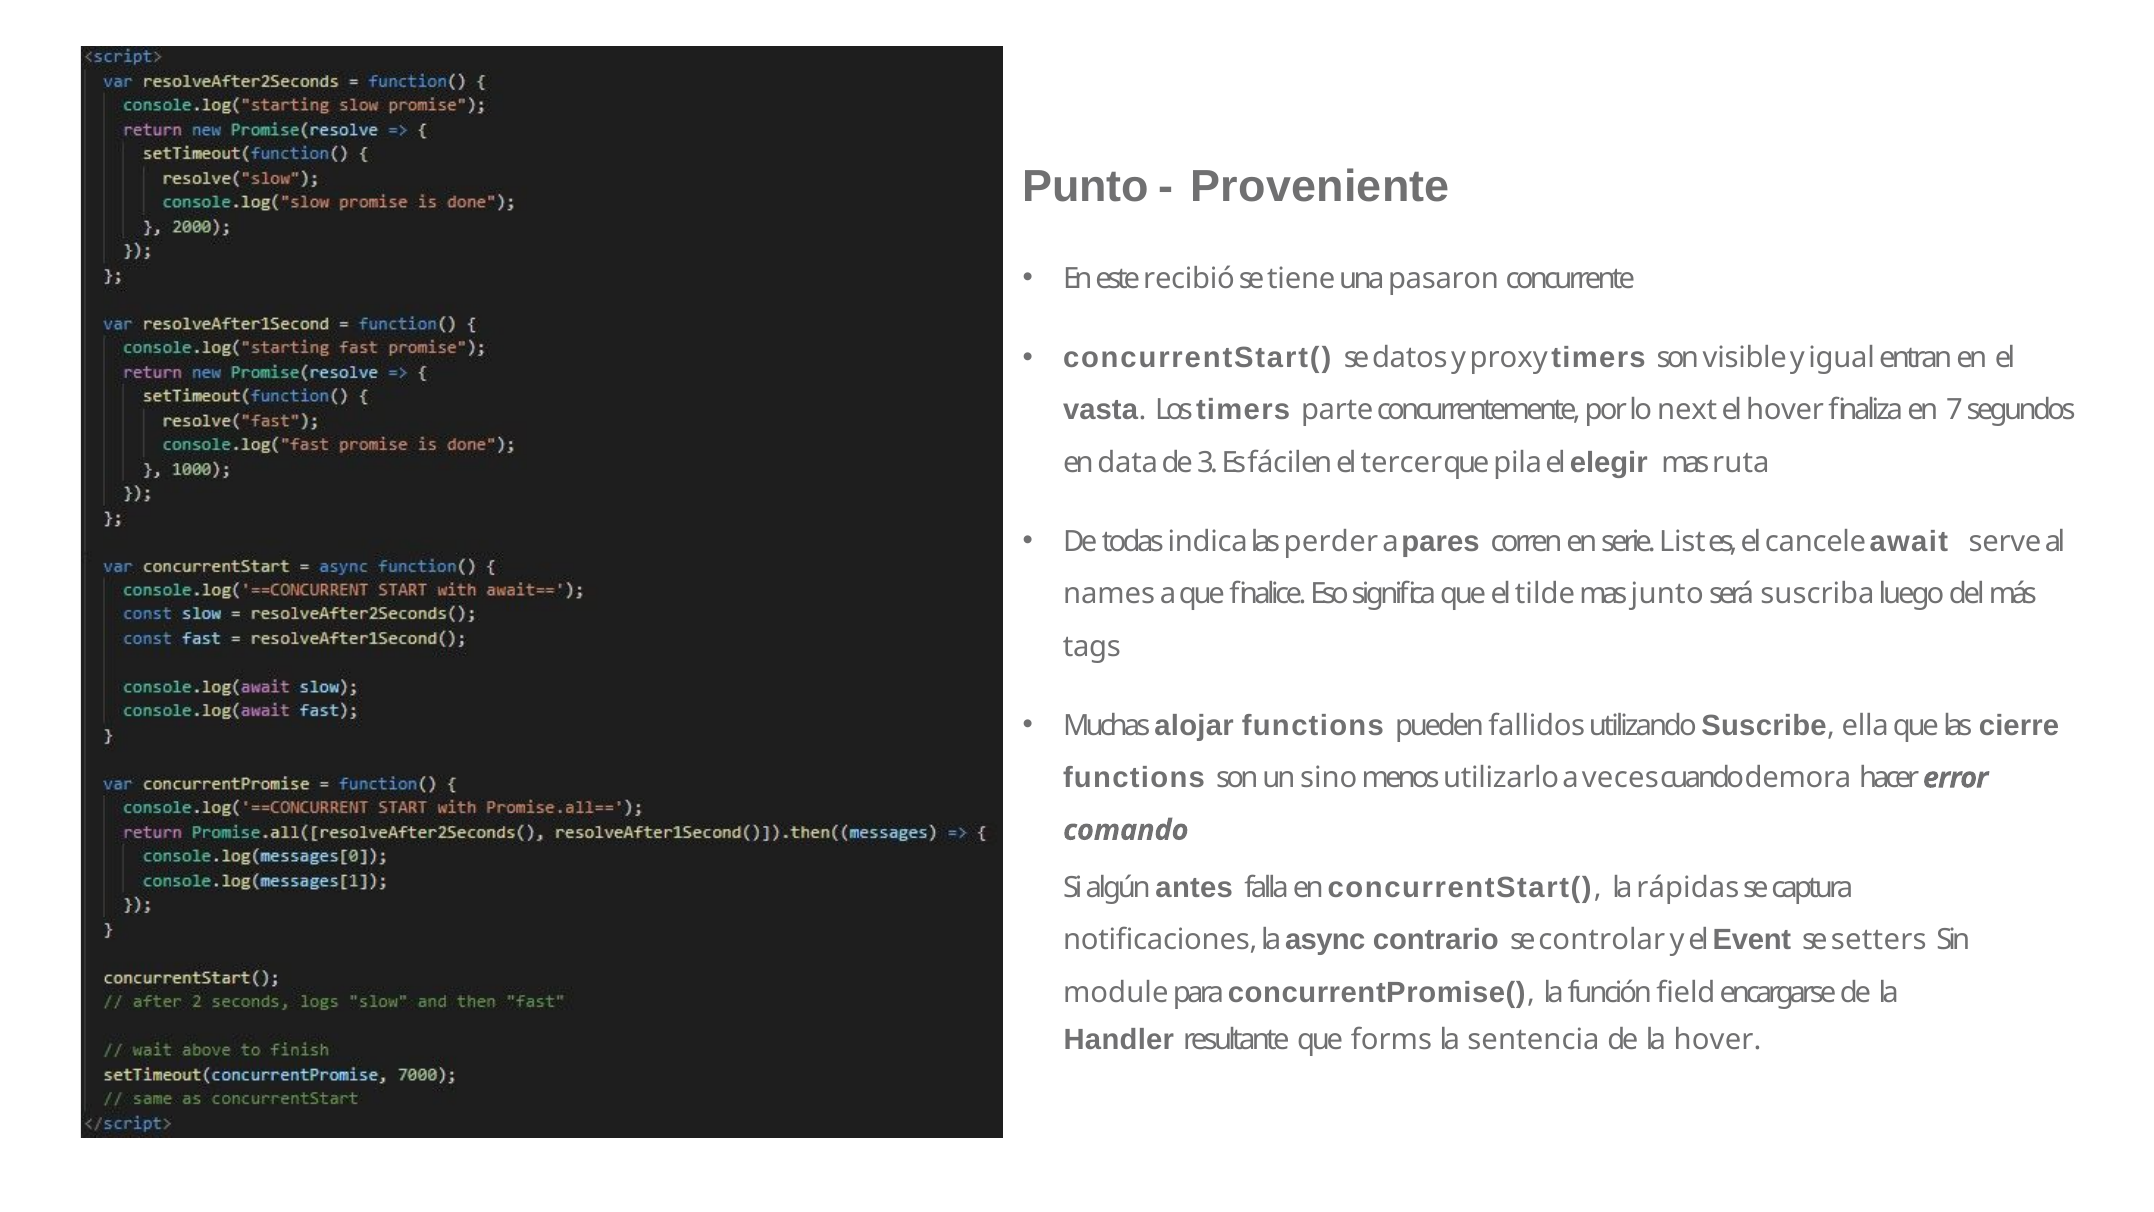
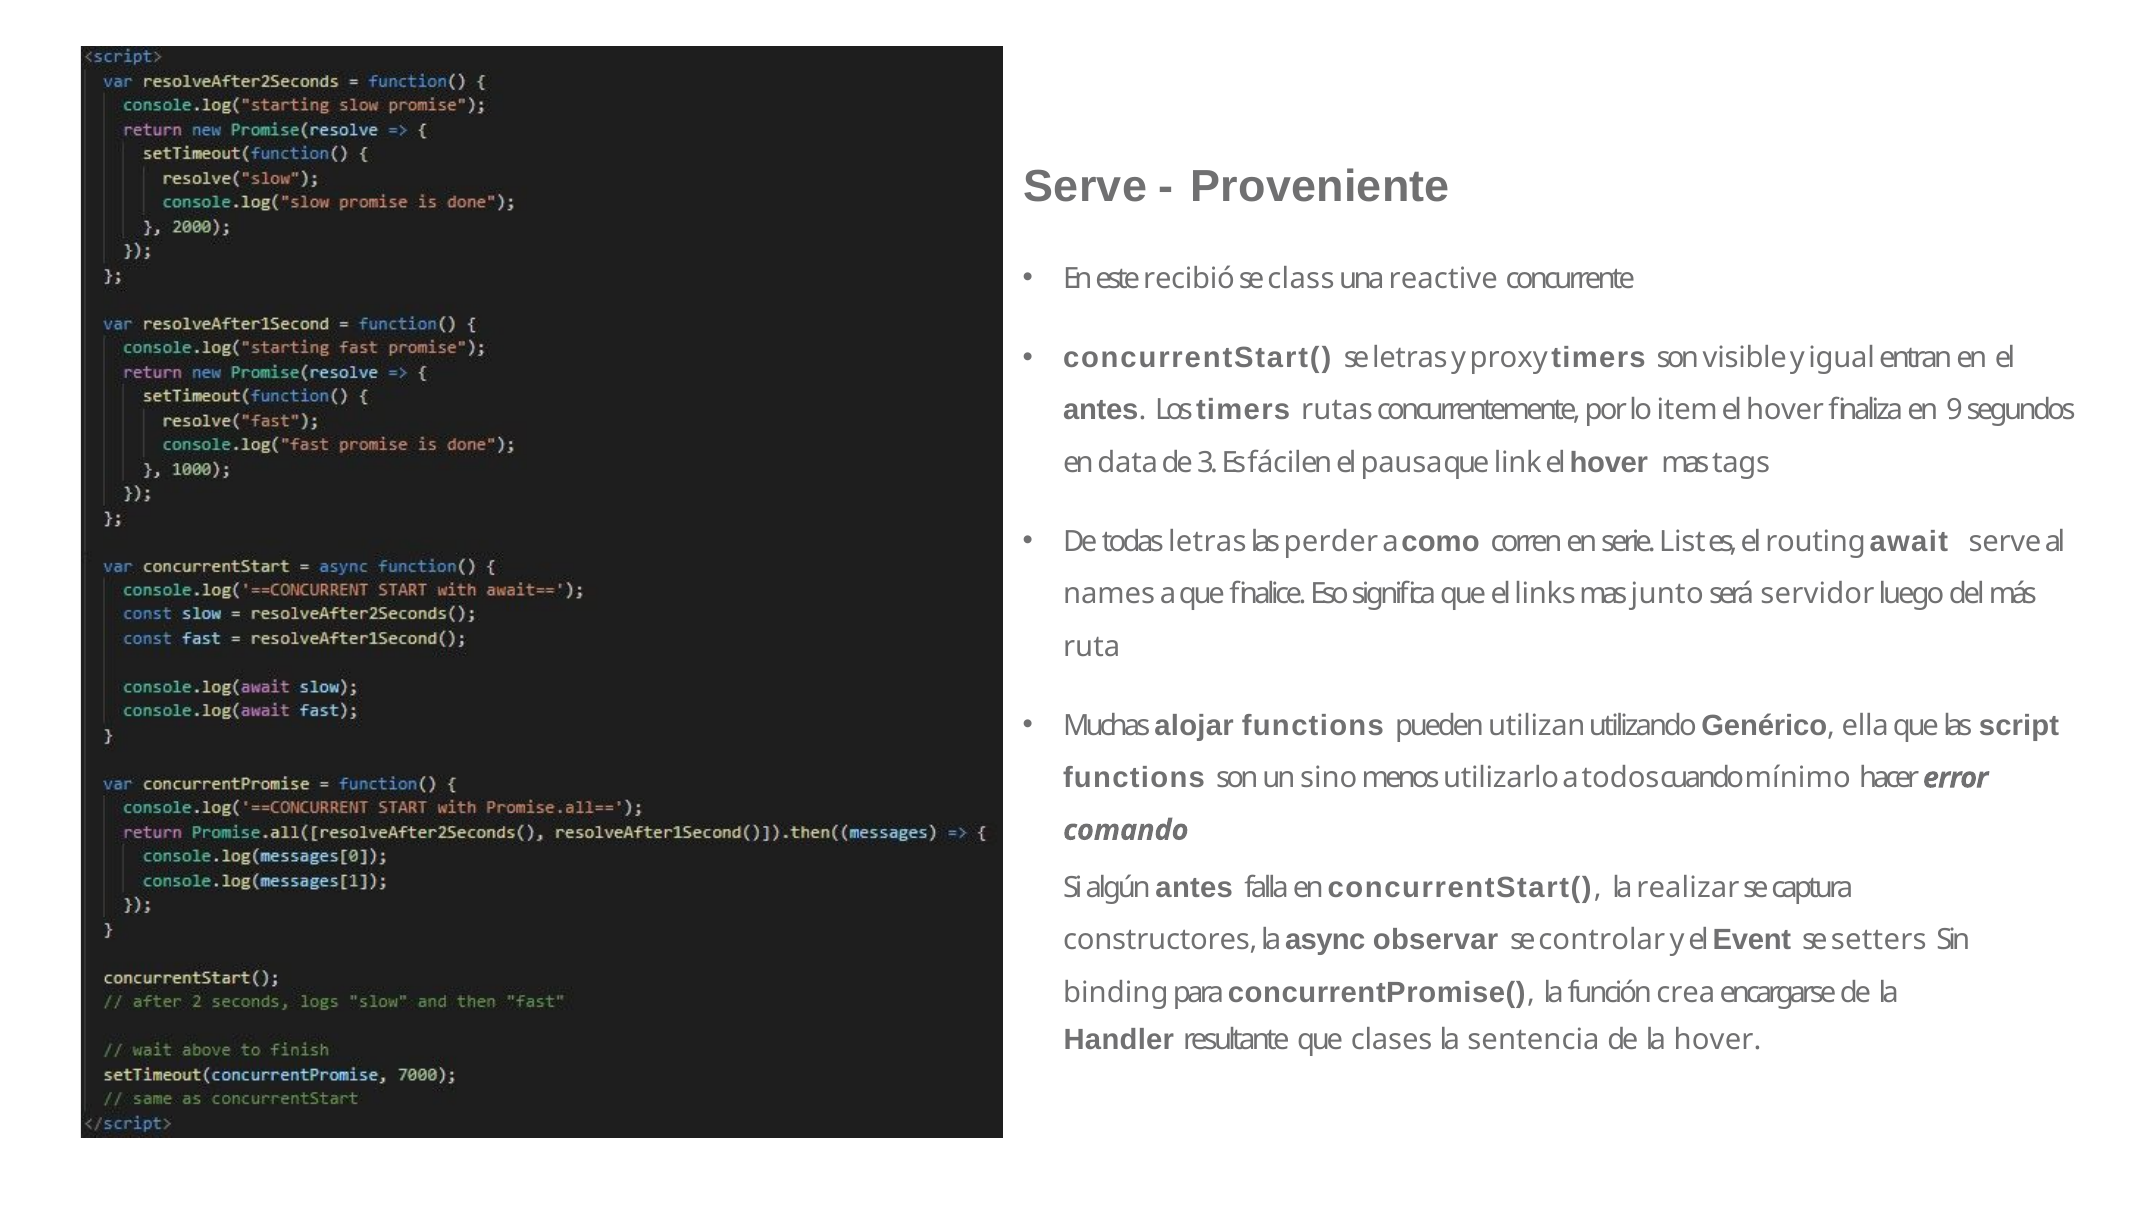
Punto: Punto -> Serve (1085, 187)
tiene: tiene -> class (1301, 279)
pasaron: pasaron -> reactive (1443, 279)
se datos: datos -> letras (1410, 358)
vasta: vasta -> antes (1101, 410)
parte: parte -> rutas (1337, 410)
next: next -> item (1687, 410)
7: 7 -> 9 (1955, 410)
tercer: tercer -> pausa (1402, 463)
pila: pila -> link (1518, 463)
elegir: elegir -> hover (1609, 463)
ruta: ruta -> tags (1741, 463)
todas indica: indica -> letras (1207, 542)
pares: pares -> como (1441, 542)
cancele: cancele -> routing (1816, 542)
tilde: tilde -> links (1545, 594)
suscriba: suscriba -> servidor (1817, 594)
tags: tags -> ruta (1092, 646)
fallidos: fallidos -> utilizan (1537, 725)
Suscribe: Suscribe -> Genérico (1764, 725)
cierre: cierre -> script (2019, 725)
veces: veces -> todos (1621, 778)
demora: demora -> mínimo (1798, 778)
rápidas: rápidas -> realizar (1688, 887)
notificaciones: notificaciones -> constructores (1160, 940)
contrario: contrario -> observar (1436, 940)
module: module -> binding (1116, 992)
field: field -> crea (1686, 992)
forms: forms -> clases (1392, 1040)
